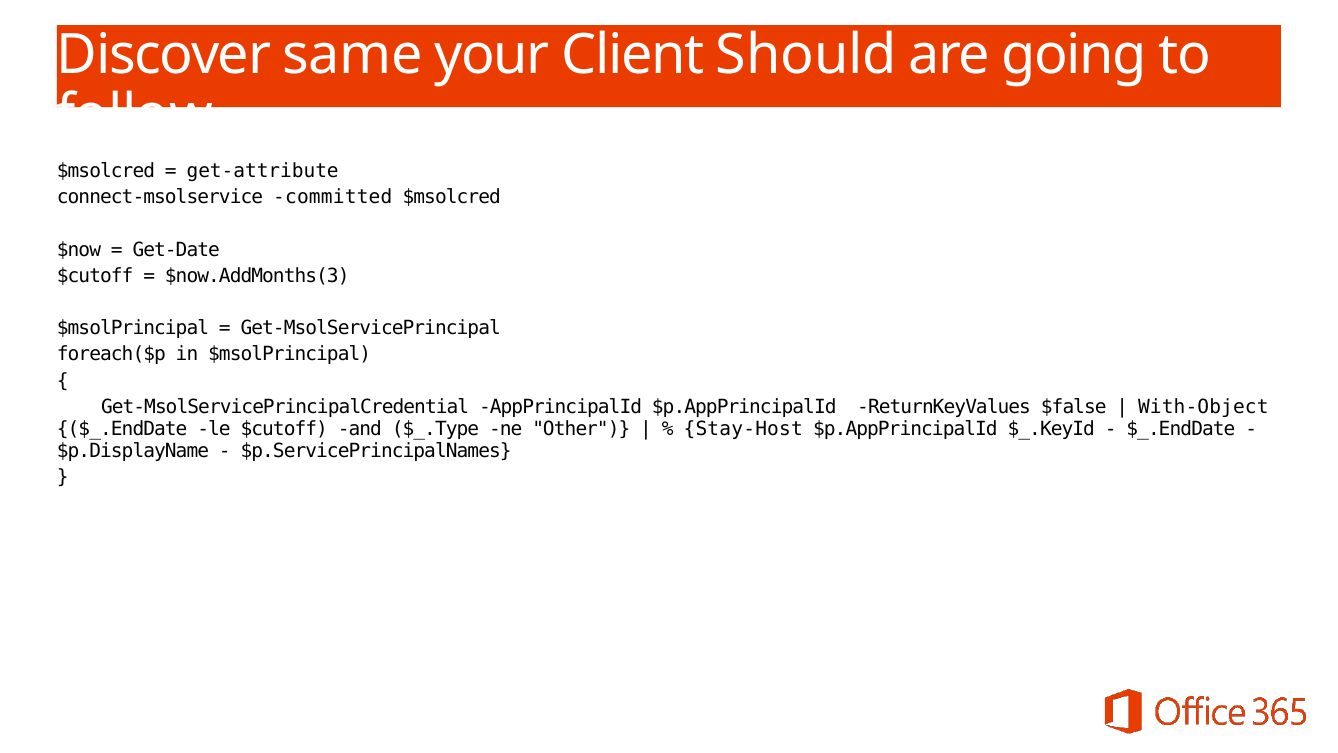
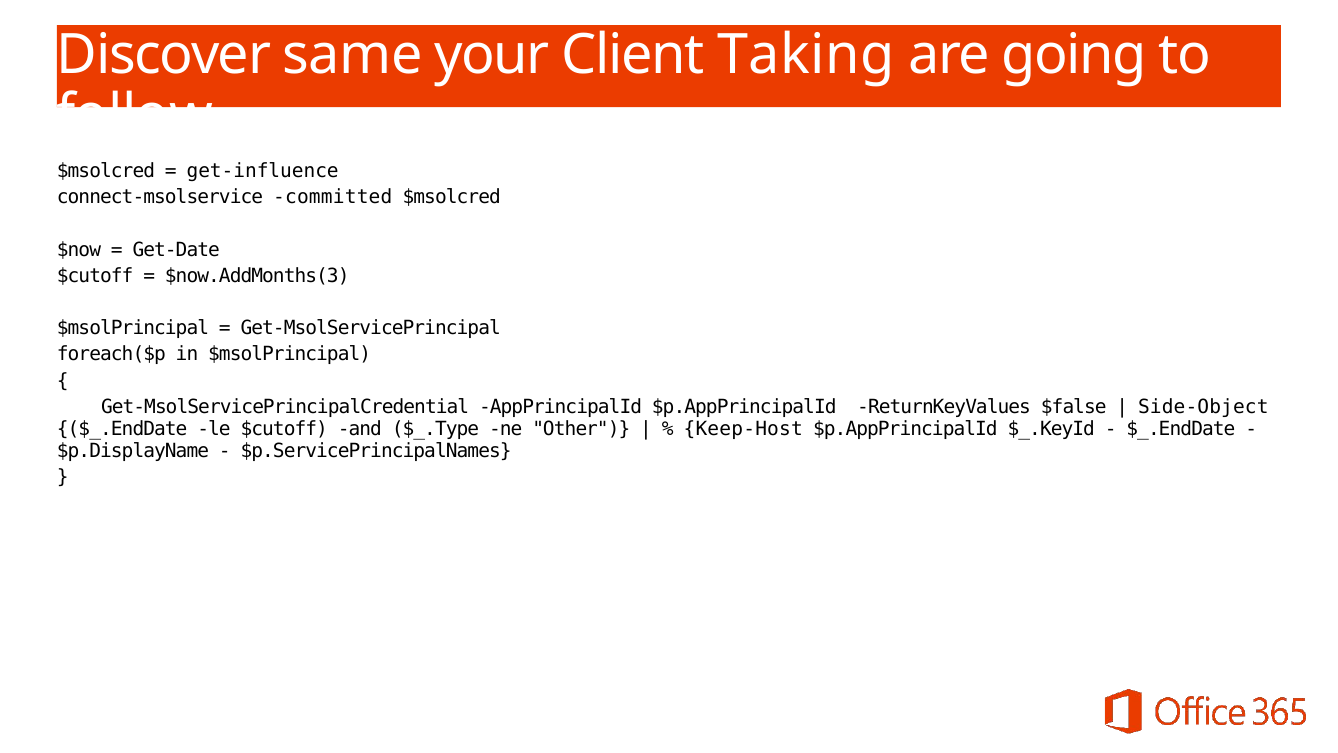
Should: Should -> Taking (806, 55)
get-attribute: get-attribute -> get-influence (263, 171)
With-Object: With-Object -> Side-Object (1203, 407)
Stay-Host: Stay-Host -> Keep-Host (743, 429)
